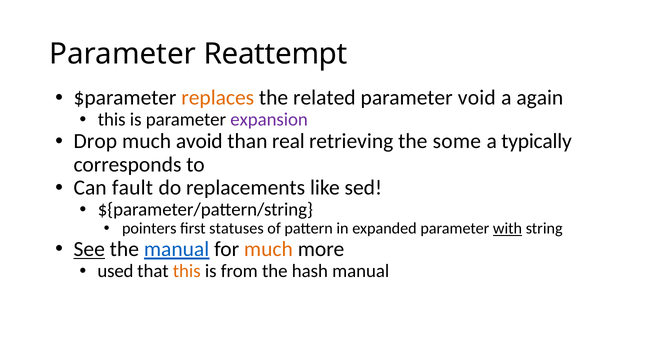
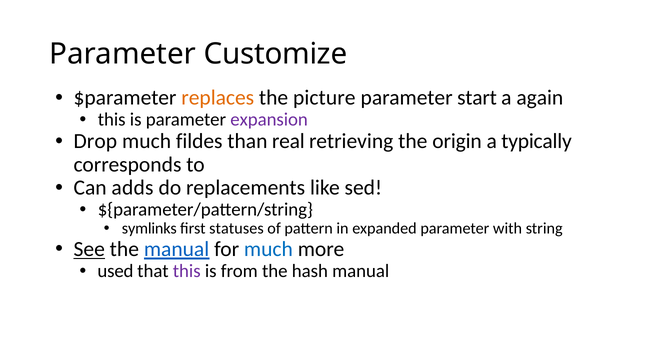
Reattempt: Reattempt -> Customize (275, 54)
related: related -> picture (324, 98)
void: void -> start (477, 98)
avoid: avoid -> fildes (199, 141)
some: some -> origin (457, 141)
fault: fault -> adds (132, 188)
pointers: pointers -> symlinks (149, 229)
with underline: present -> none (508, 229)
much colour: orange -> blue (268, 249)
this colour: orange -> purple (187, 271)
